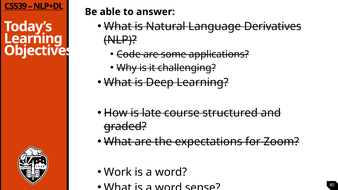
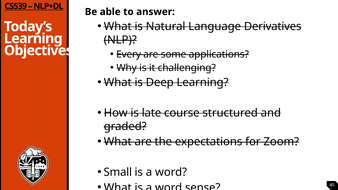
Code: Code -> Every (129, 54)
Work: Work -> Small (118, 172)
